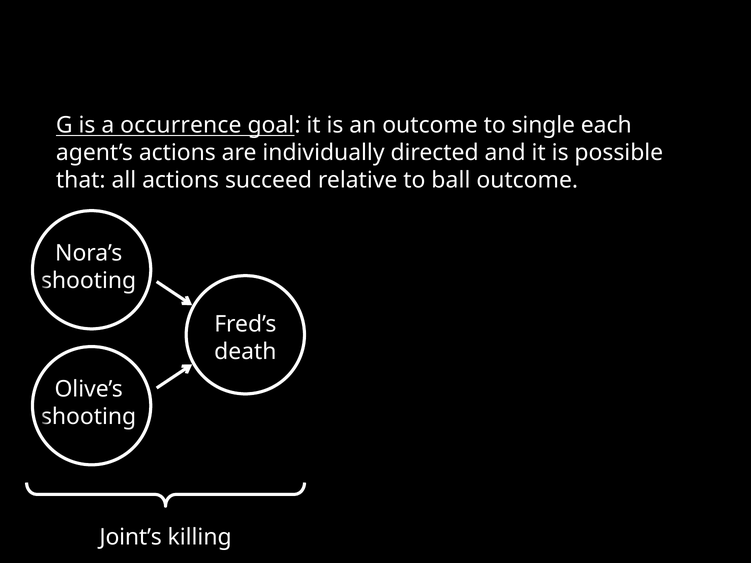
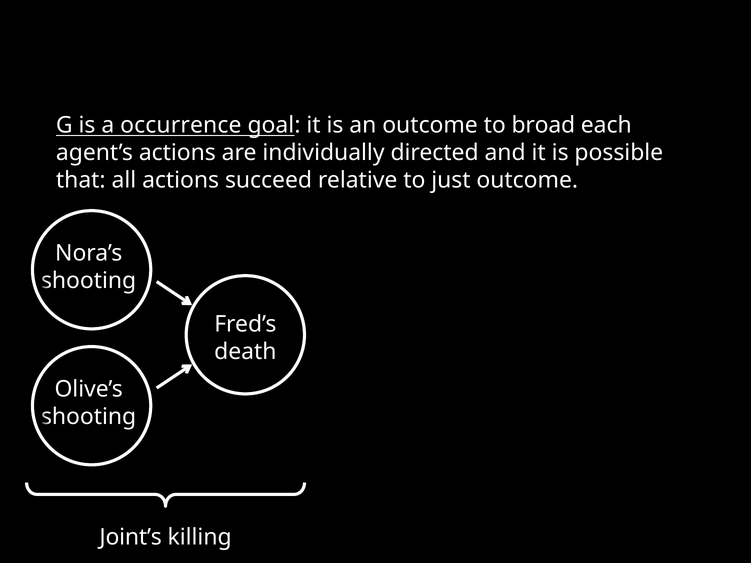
single: single -> broad (543, 125)
ball: ball -> just (451, 180)
